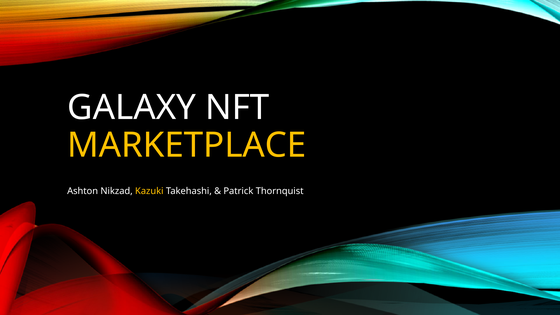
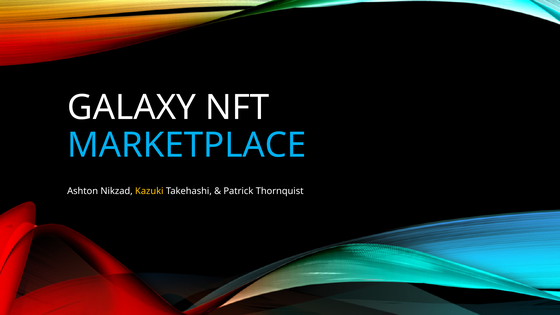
MARKETPLACE colour: yellow -> light blue (187, 145)
